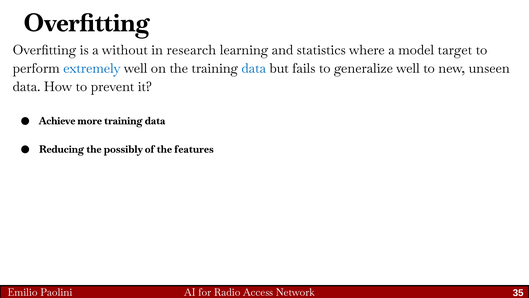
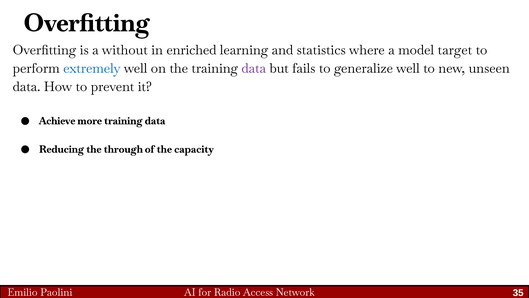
research: research -> enriched (191, 50)
data colour: blue -> purple (254, 68)
possibly: possibly -> through (123, 149)
features: features -> capacity (194, 149)
